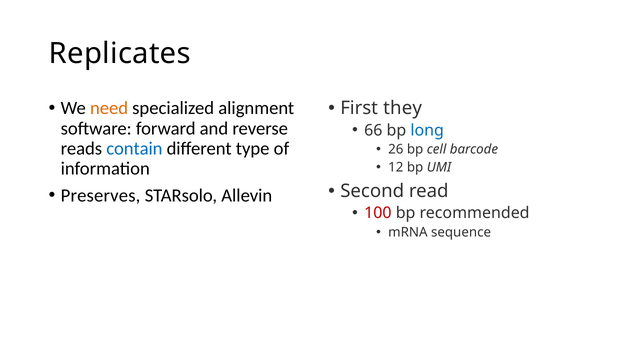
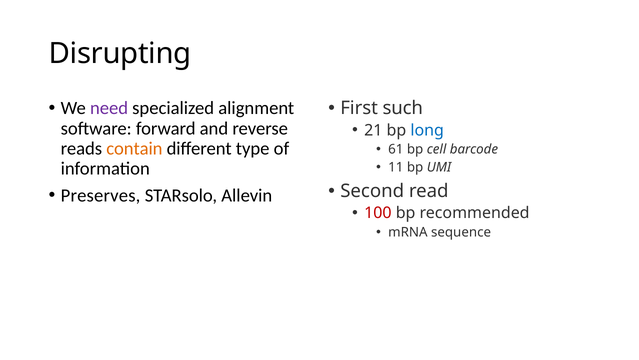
Replicates: Replicates -> Disrupting (120, 54)
need colour: orange -> purple (109, 108)
they: they -> such (403, 108)
66: 66 -> 21 (373, 130)
contain colour: blue -> orange (134, 148)
26: 26 -> 61 (396, 149)
12: 12 -> 11 (396, 167)
